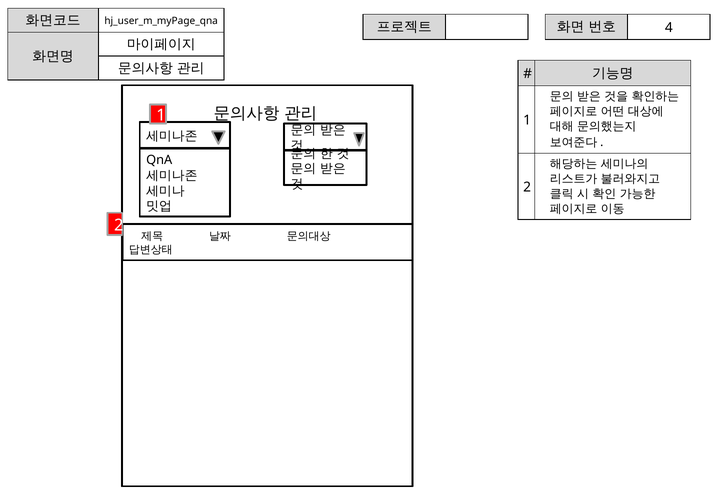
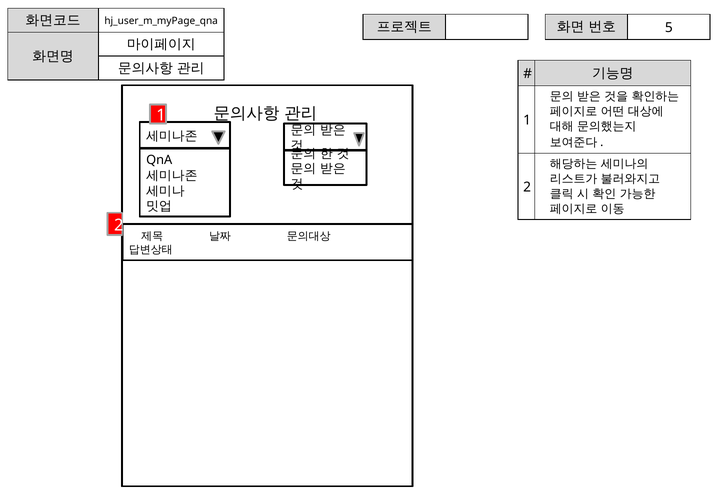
4: 4 -> 5 (669, 28)
